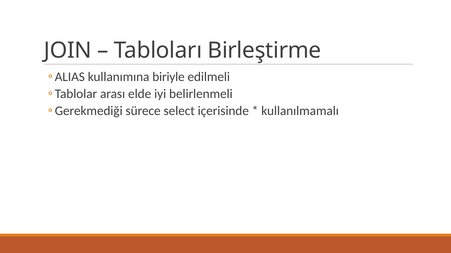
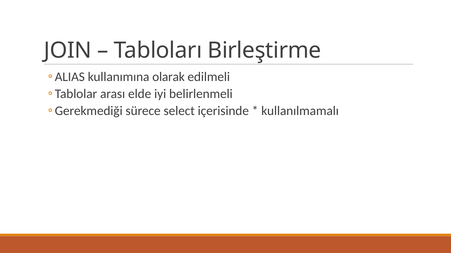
biriyle: biriyle -> olarak (169, 77)
